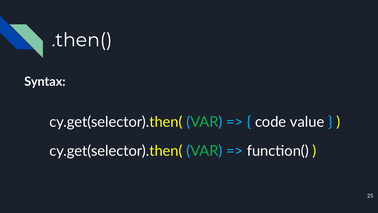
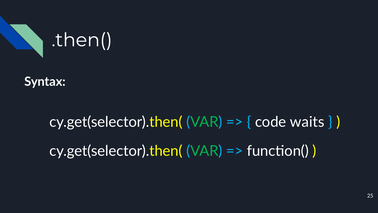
value: value -> waits (307, 122)
